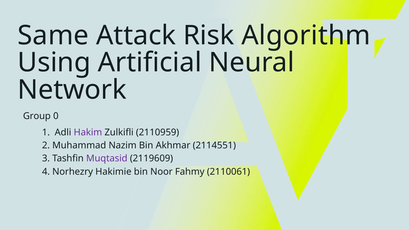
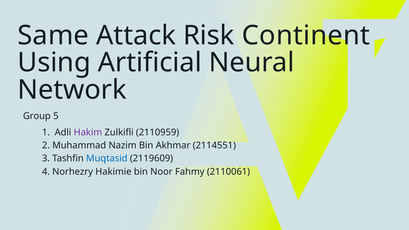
Algorithm: Algorithm -> Continent (306, 35)
0: 0 -> 5 (56, 116)
Muqtasid colour: purple -> blue (107, 159)
